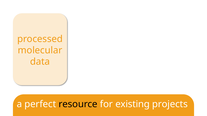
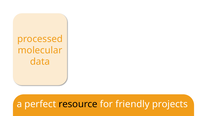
existing: existing -> friendly (133, 104)
